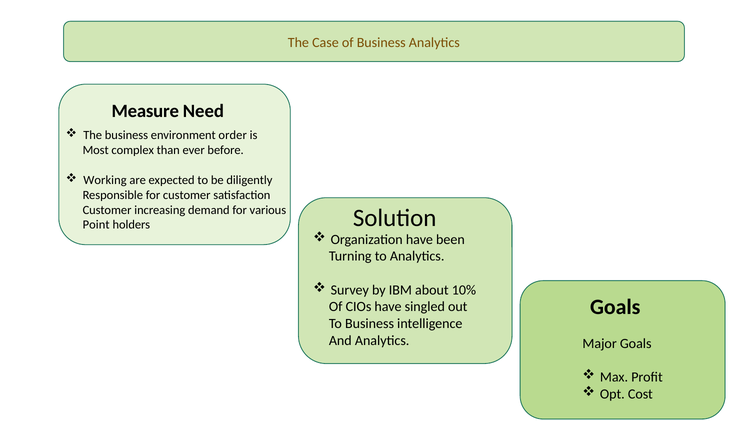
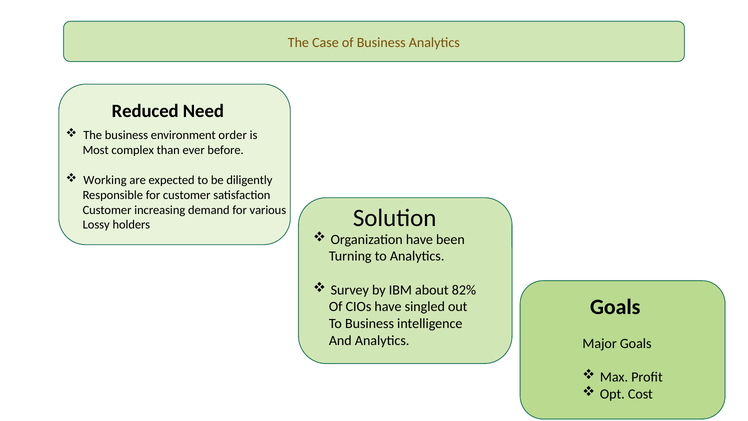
Measure: Measure -> Reduced (145, 111)
Point: Point -> Lossy (96, 225)
10%: 10% -> 82% (464, 290)
